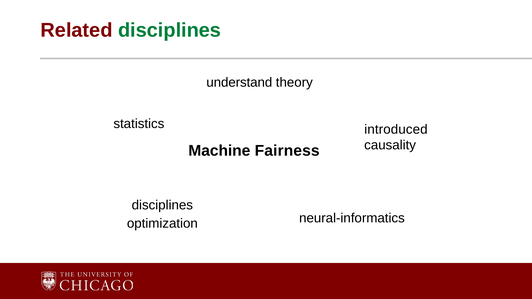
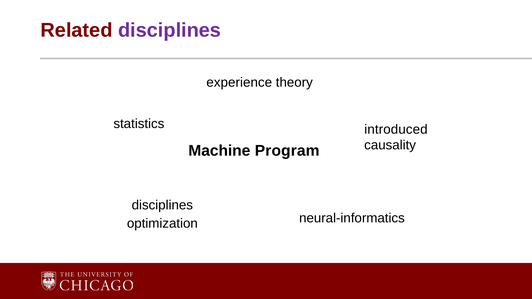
disciplines colour: green -> purple (170, 30)
understand: understand -> experience (239, 82)
Fairness: Fairness -> Program (287, 151)
